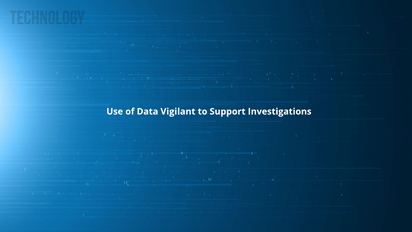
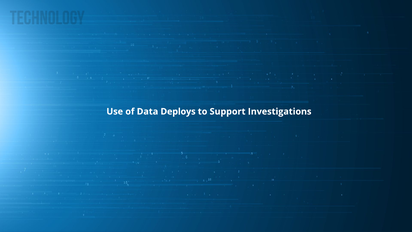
Vigilant: Vigilant -> Deploys (178, 111)
